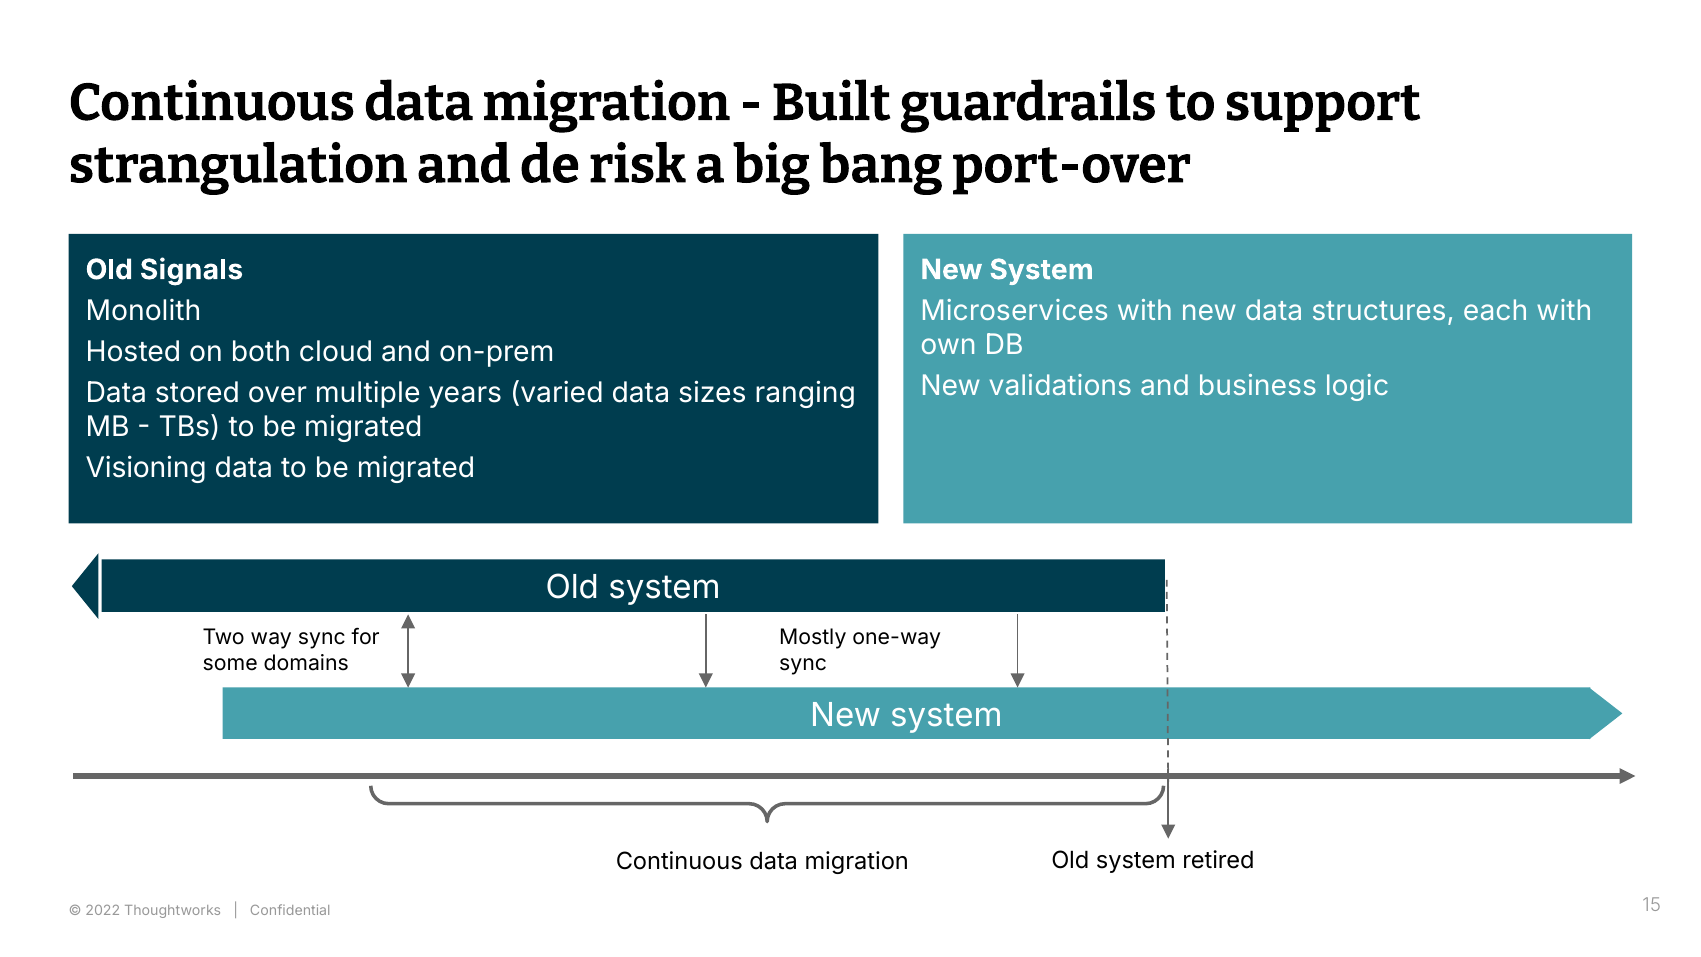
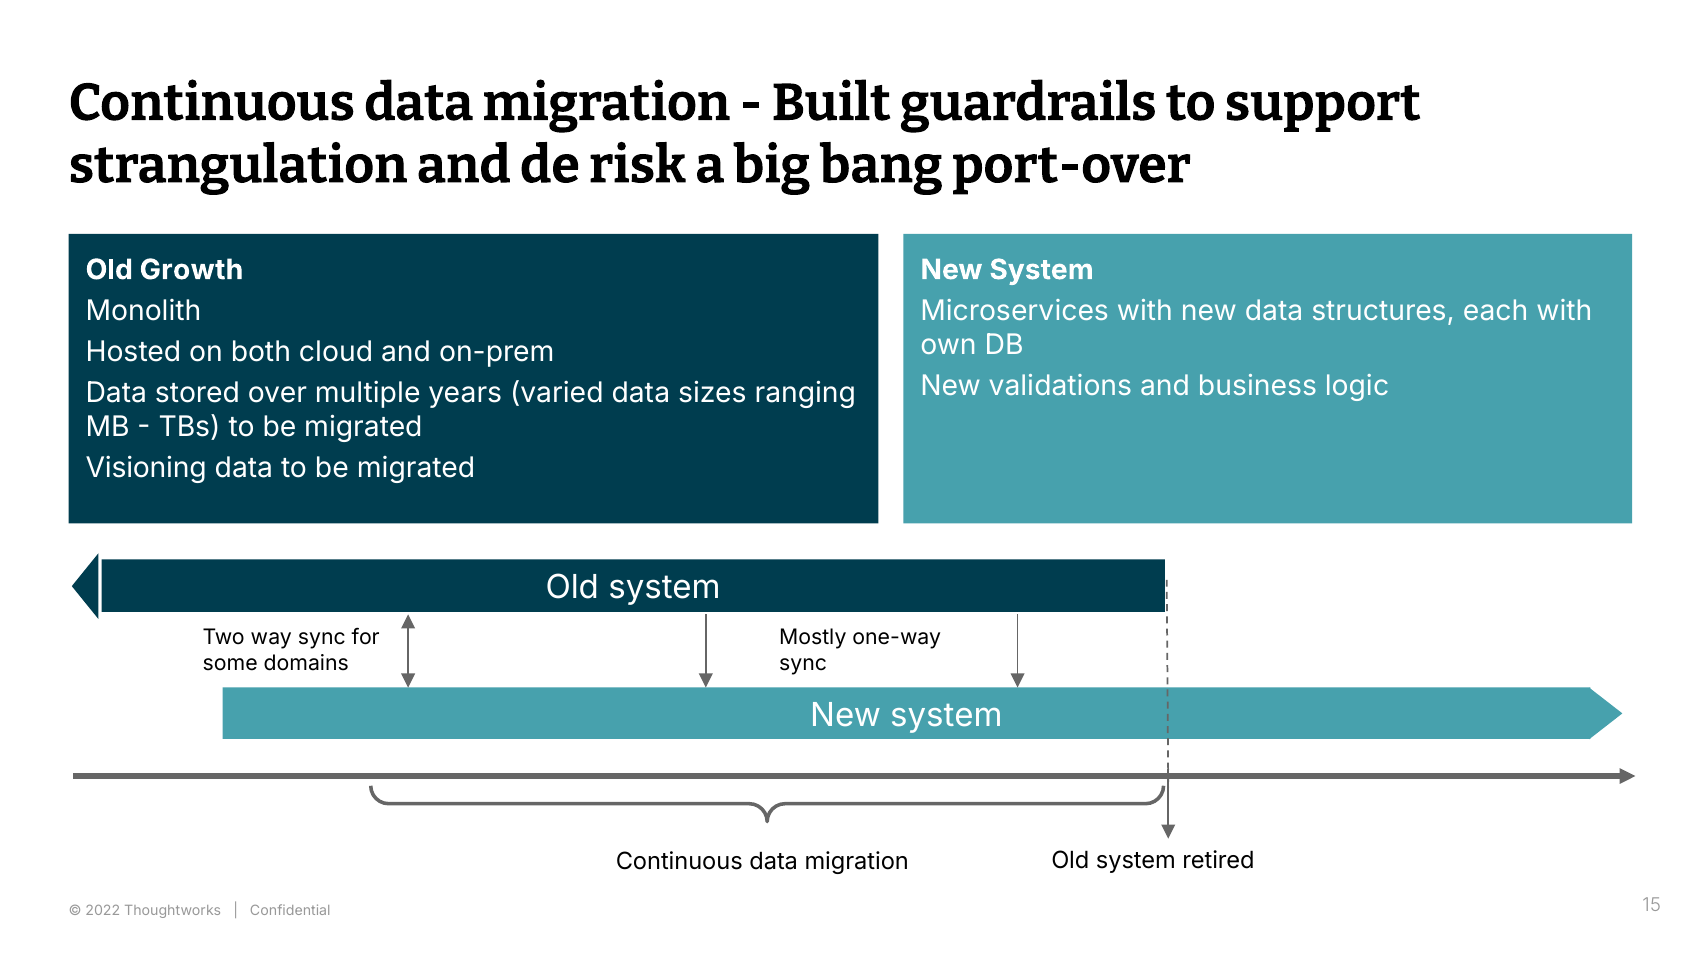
Signals: Signals -> Growth (191, 270)
